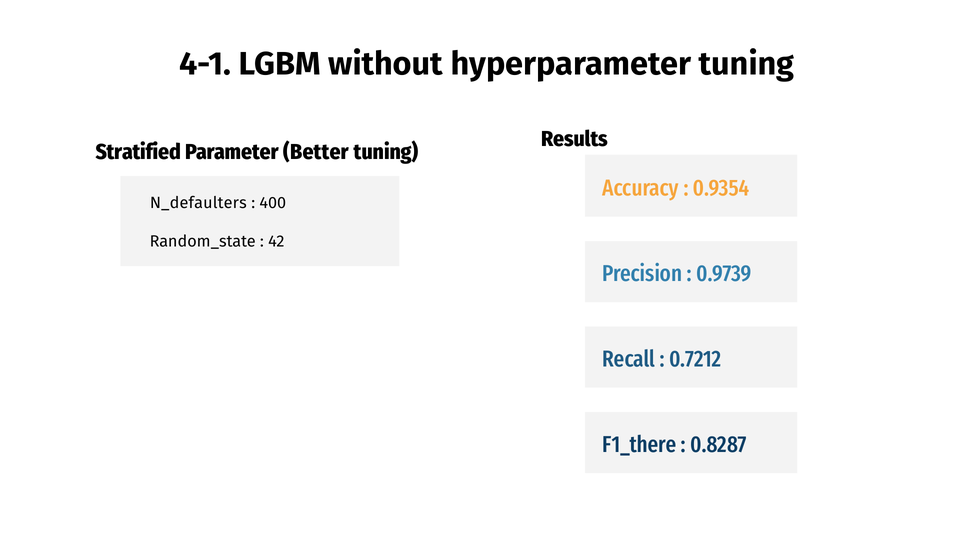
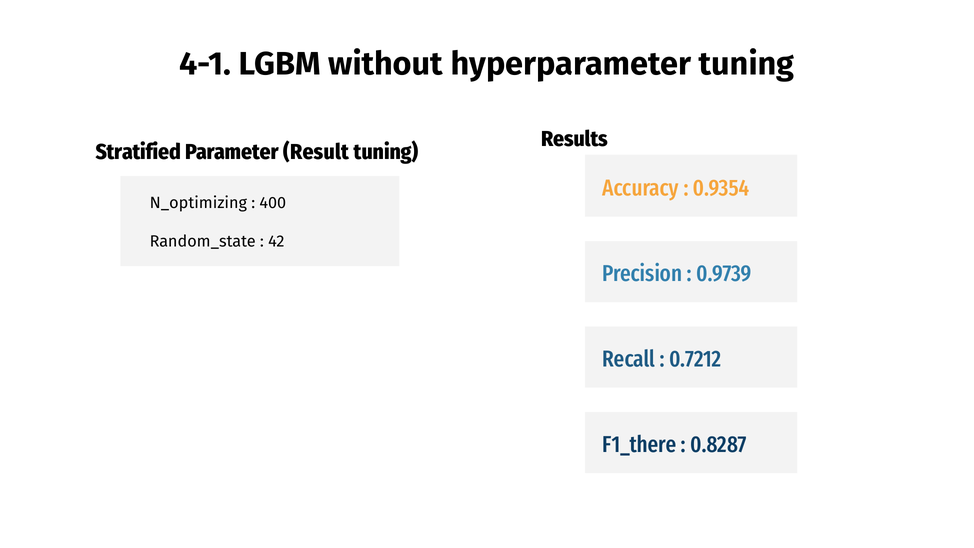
Better: Better -> Result (316, 152)
N_defaulters: N_defaulters -> N_optimizing (198, 203)
